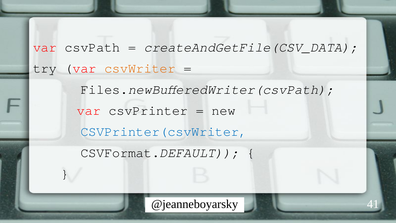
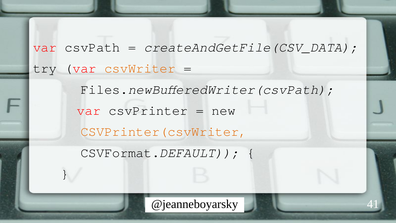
CSVPrinter(csvWriter colour: blue -> orange (164, 131)
